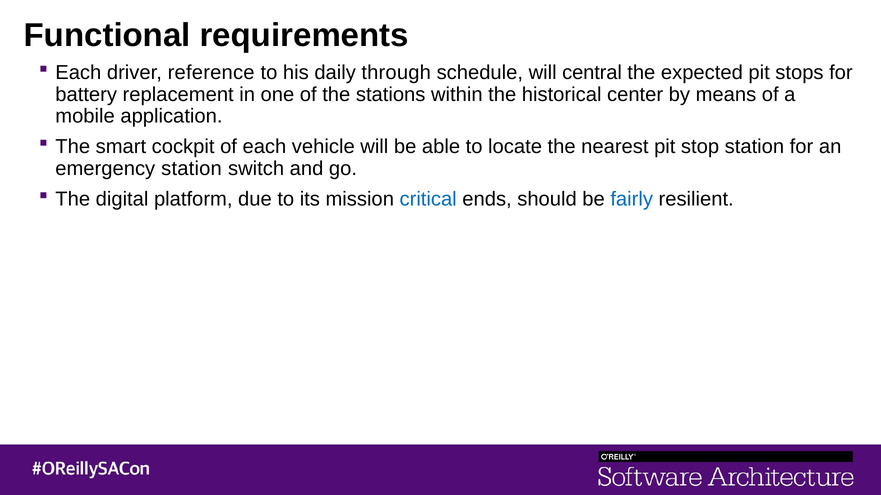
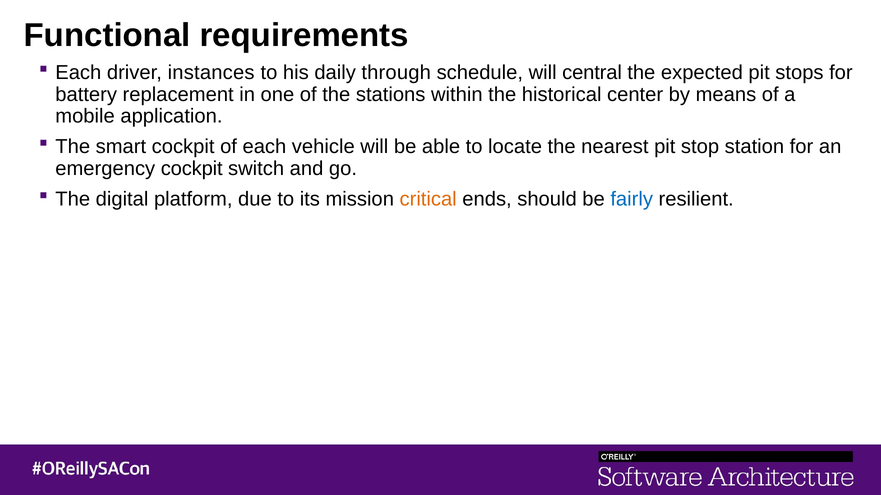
reference: reference -> instances (211, 73)
emergency station: station -> cockpit (192, 169)
critical colour: blue -> orange (428, 199)
